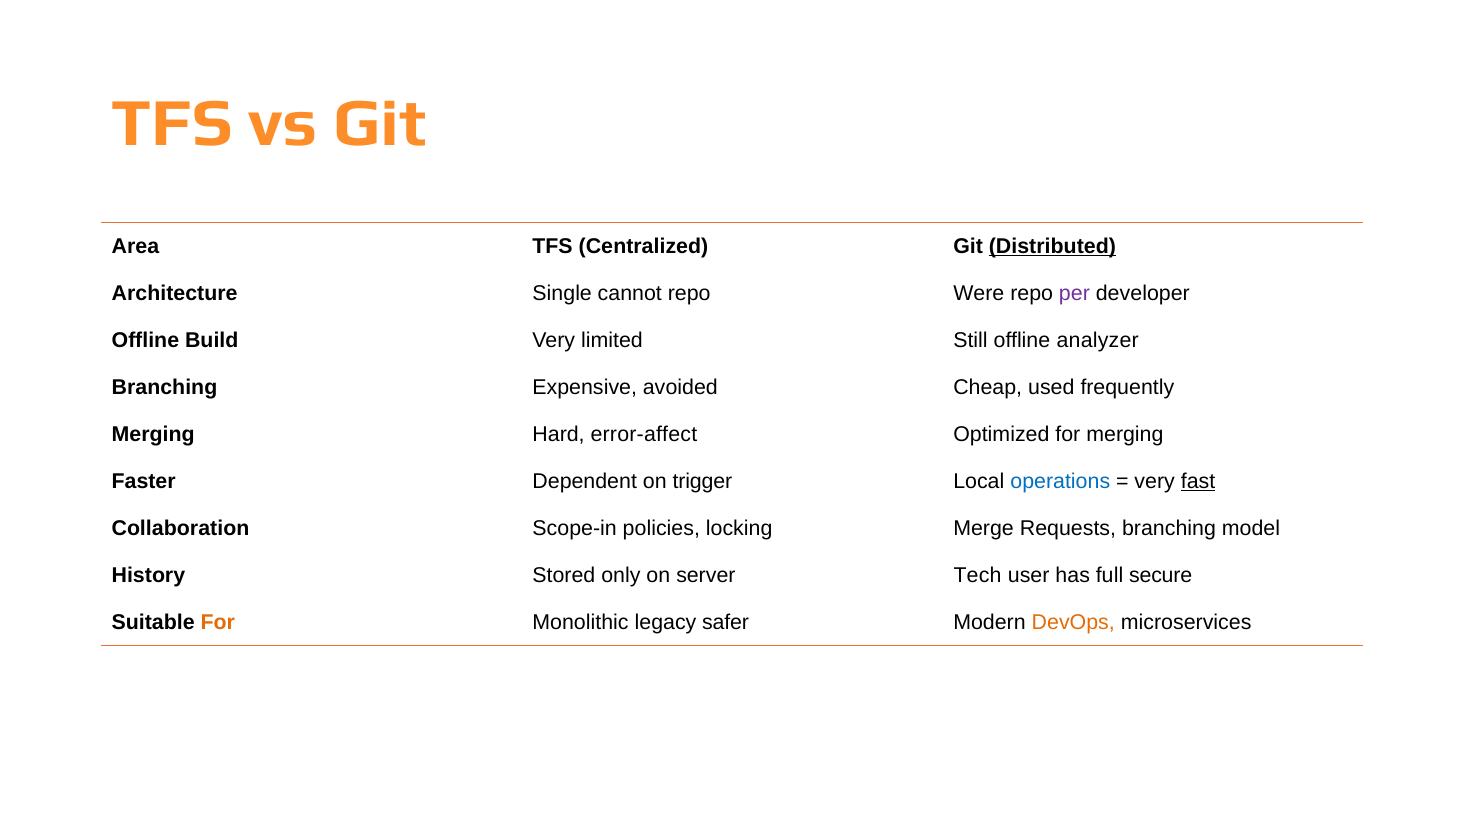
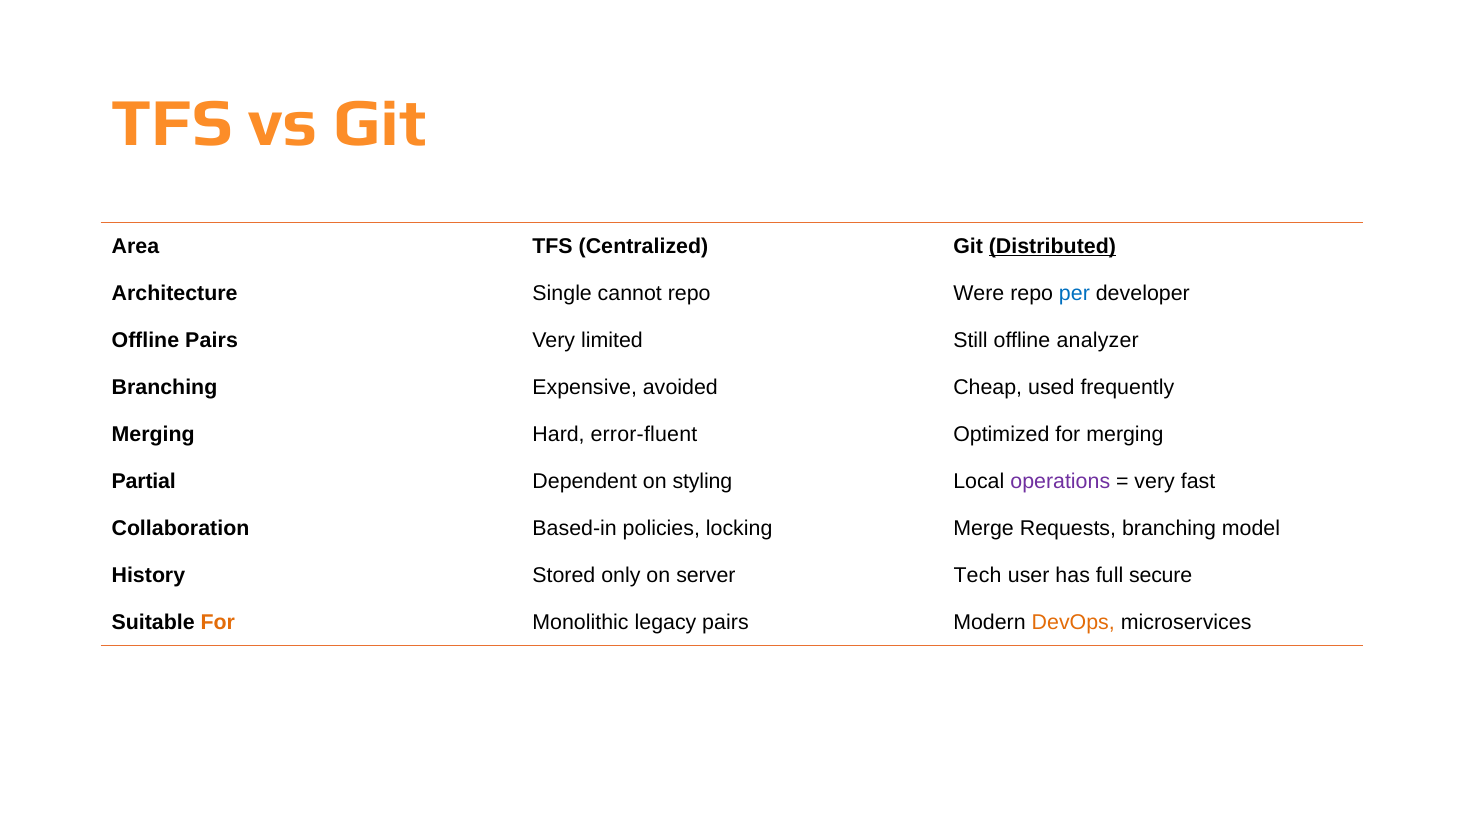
per colour: purple -> blue (1074, 293)
Offline Build: Build -> Pairs (212, 340)
error-affect: error-affect -> error-fluent (644, 434)
Faster: Faster -> Partial (144, 481)
trigger: trigger -> styling (702, 481)
operations colour: blue -> purple (1060, 481)
fast underline: present -> none (1198, 481)
Scope-in: Scope-in -> Based-in (575, 528)
legacy safer: safer -> pairs (725, 622)
